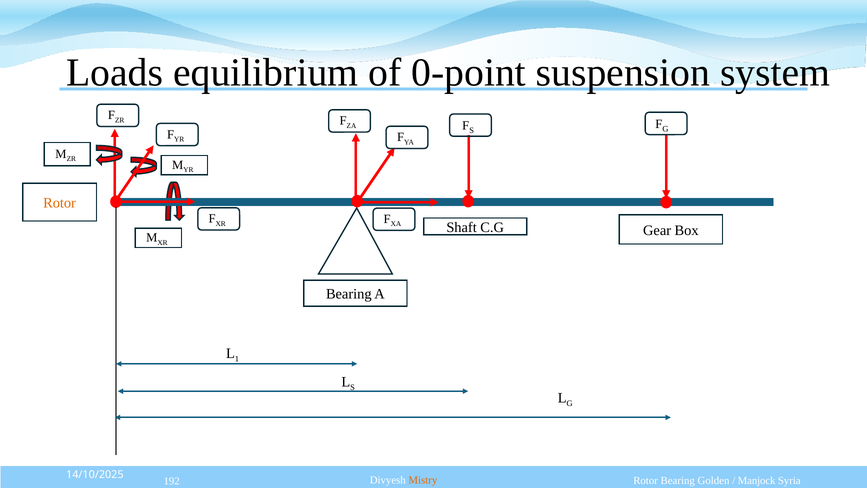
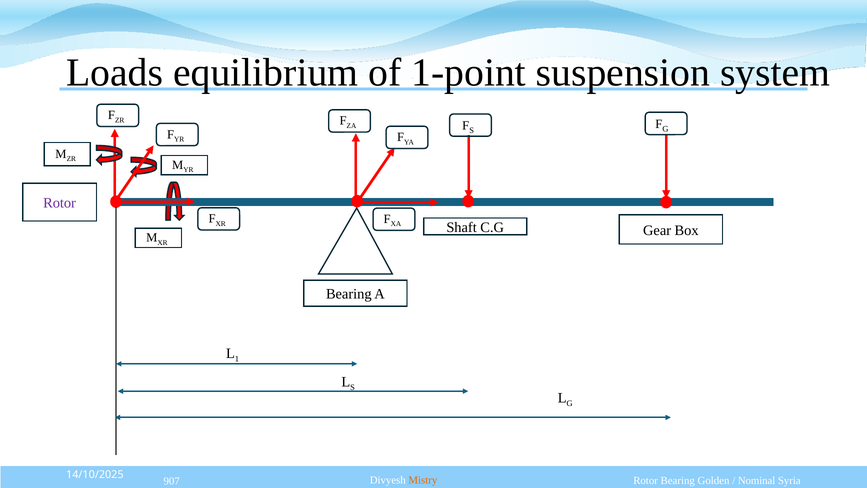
0-point: 0-point -> 1-point (469, 73)
Rotor colour: orange -> purple (60, 203)
192: 192 -> 907 (172, 481)
Manjock: Manjock -> Nominal (757, 480)
